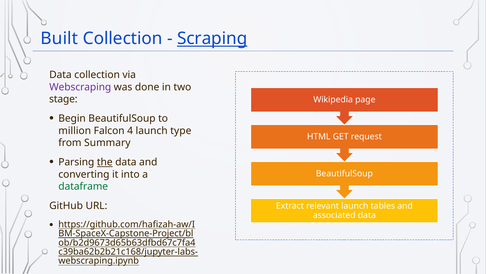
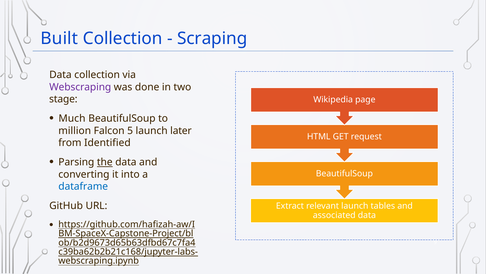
Scraping underline: present -> none (212, 39)
Begin: Begin -> Much (72, 118)
4: 4 -> 5 (130, 130)
type: type -> later (181, 130)
Summary: Summary -> Identified (107, 143)
dataframe colour: green -> blue (83, 186)
